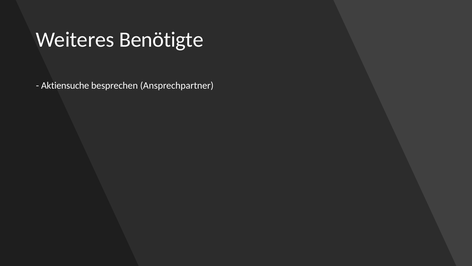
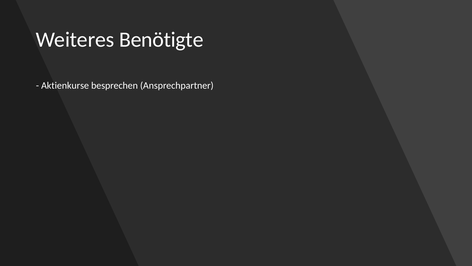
Aktiensuche: Aktiensuche -> Aktienkurse (65, 85)
